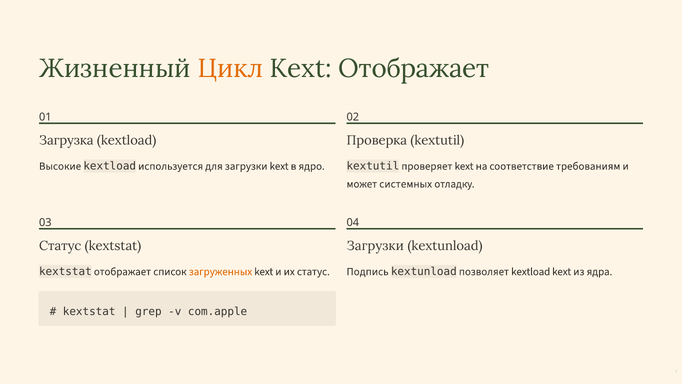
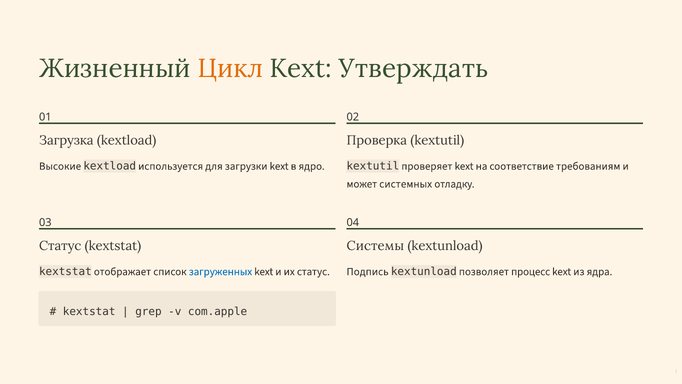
Kext Отображает: Отображает -> Утверждать (414, 69)
Загрузки: Загрузки -> Системы (375, 246)
загруженных colour: orange -> blue (220, 271)
позволяет kextload: kextload -> процесс (531, 271)
